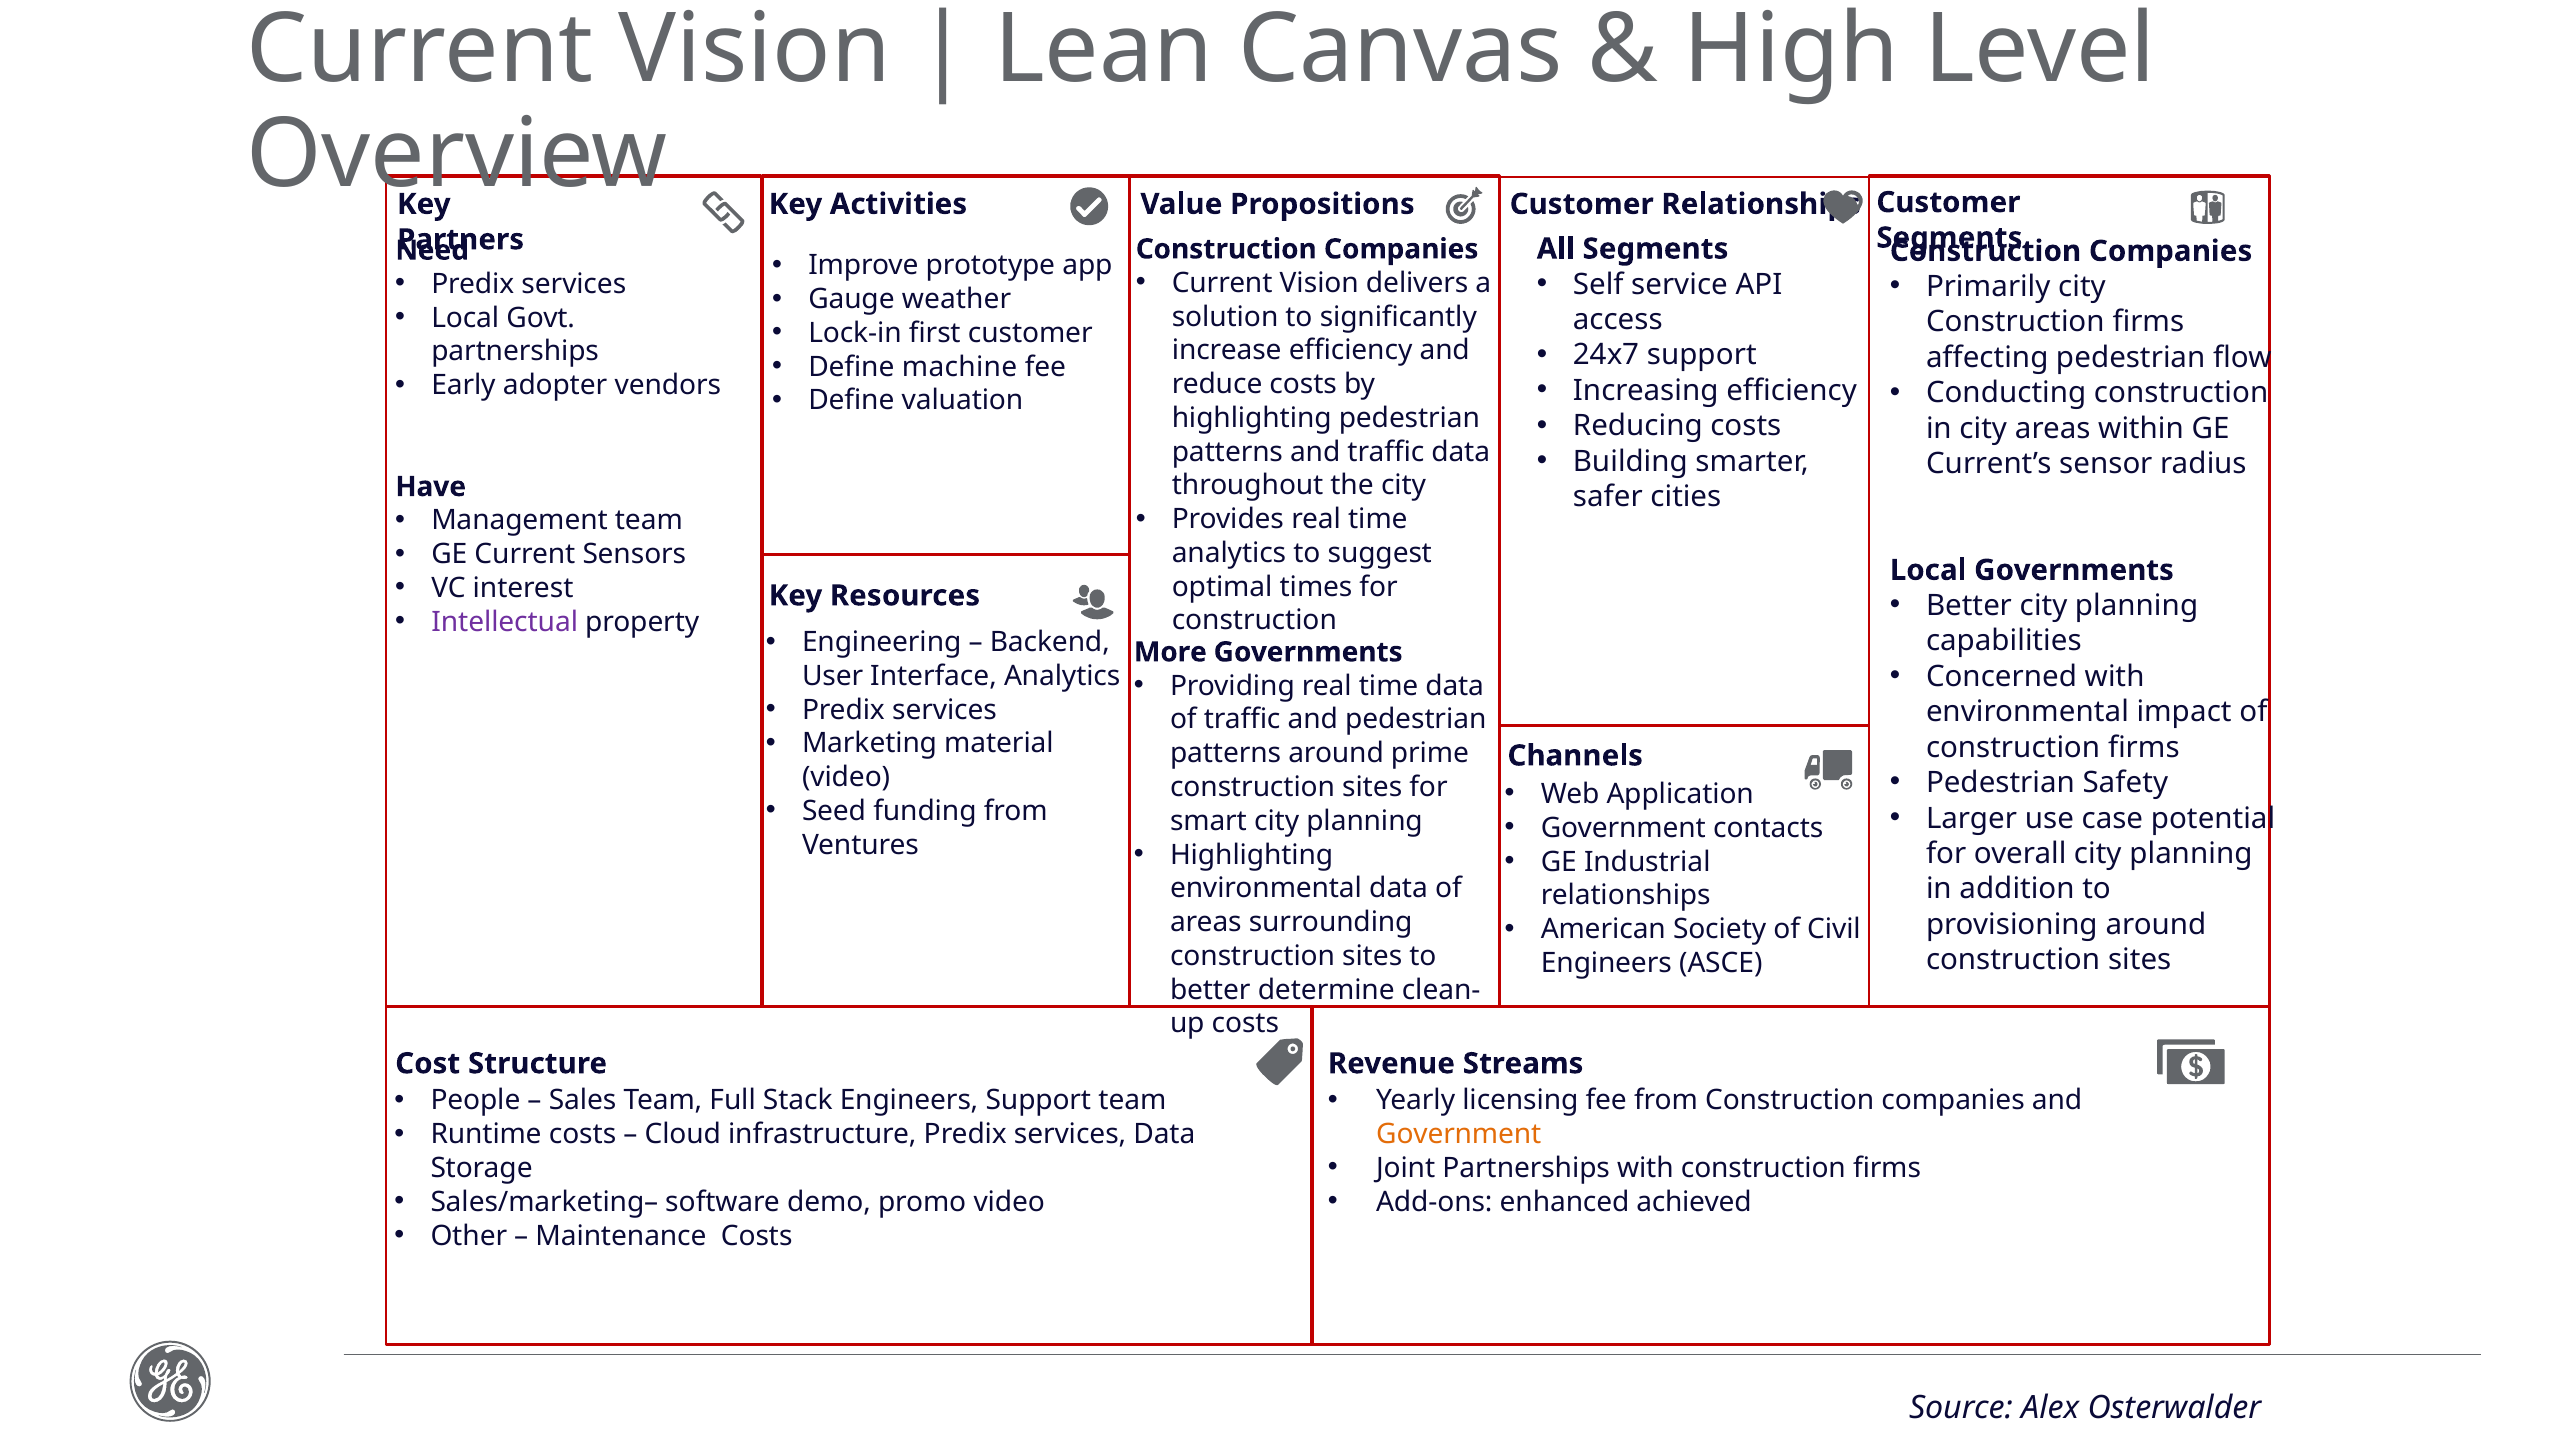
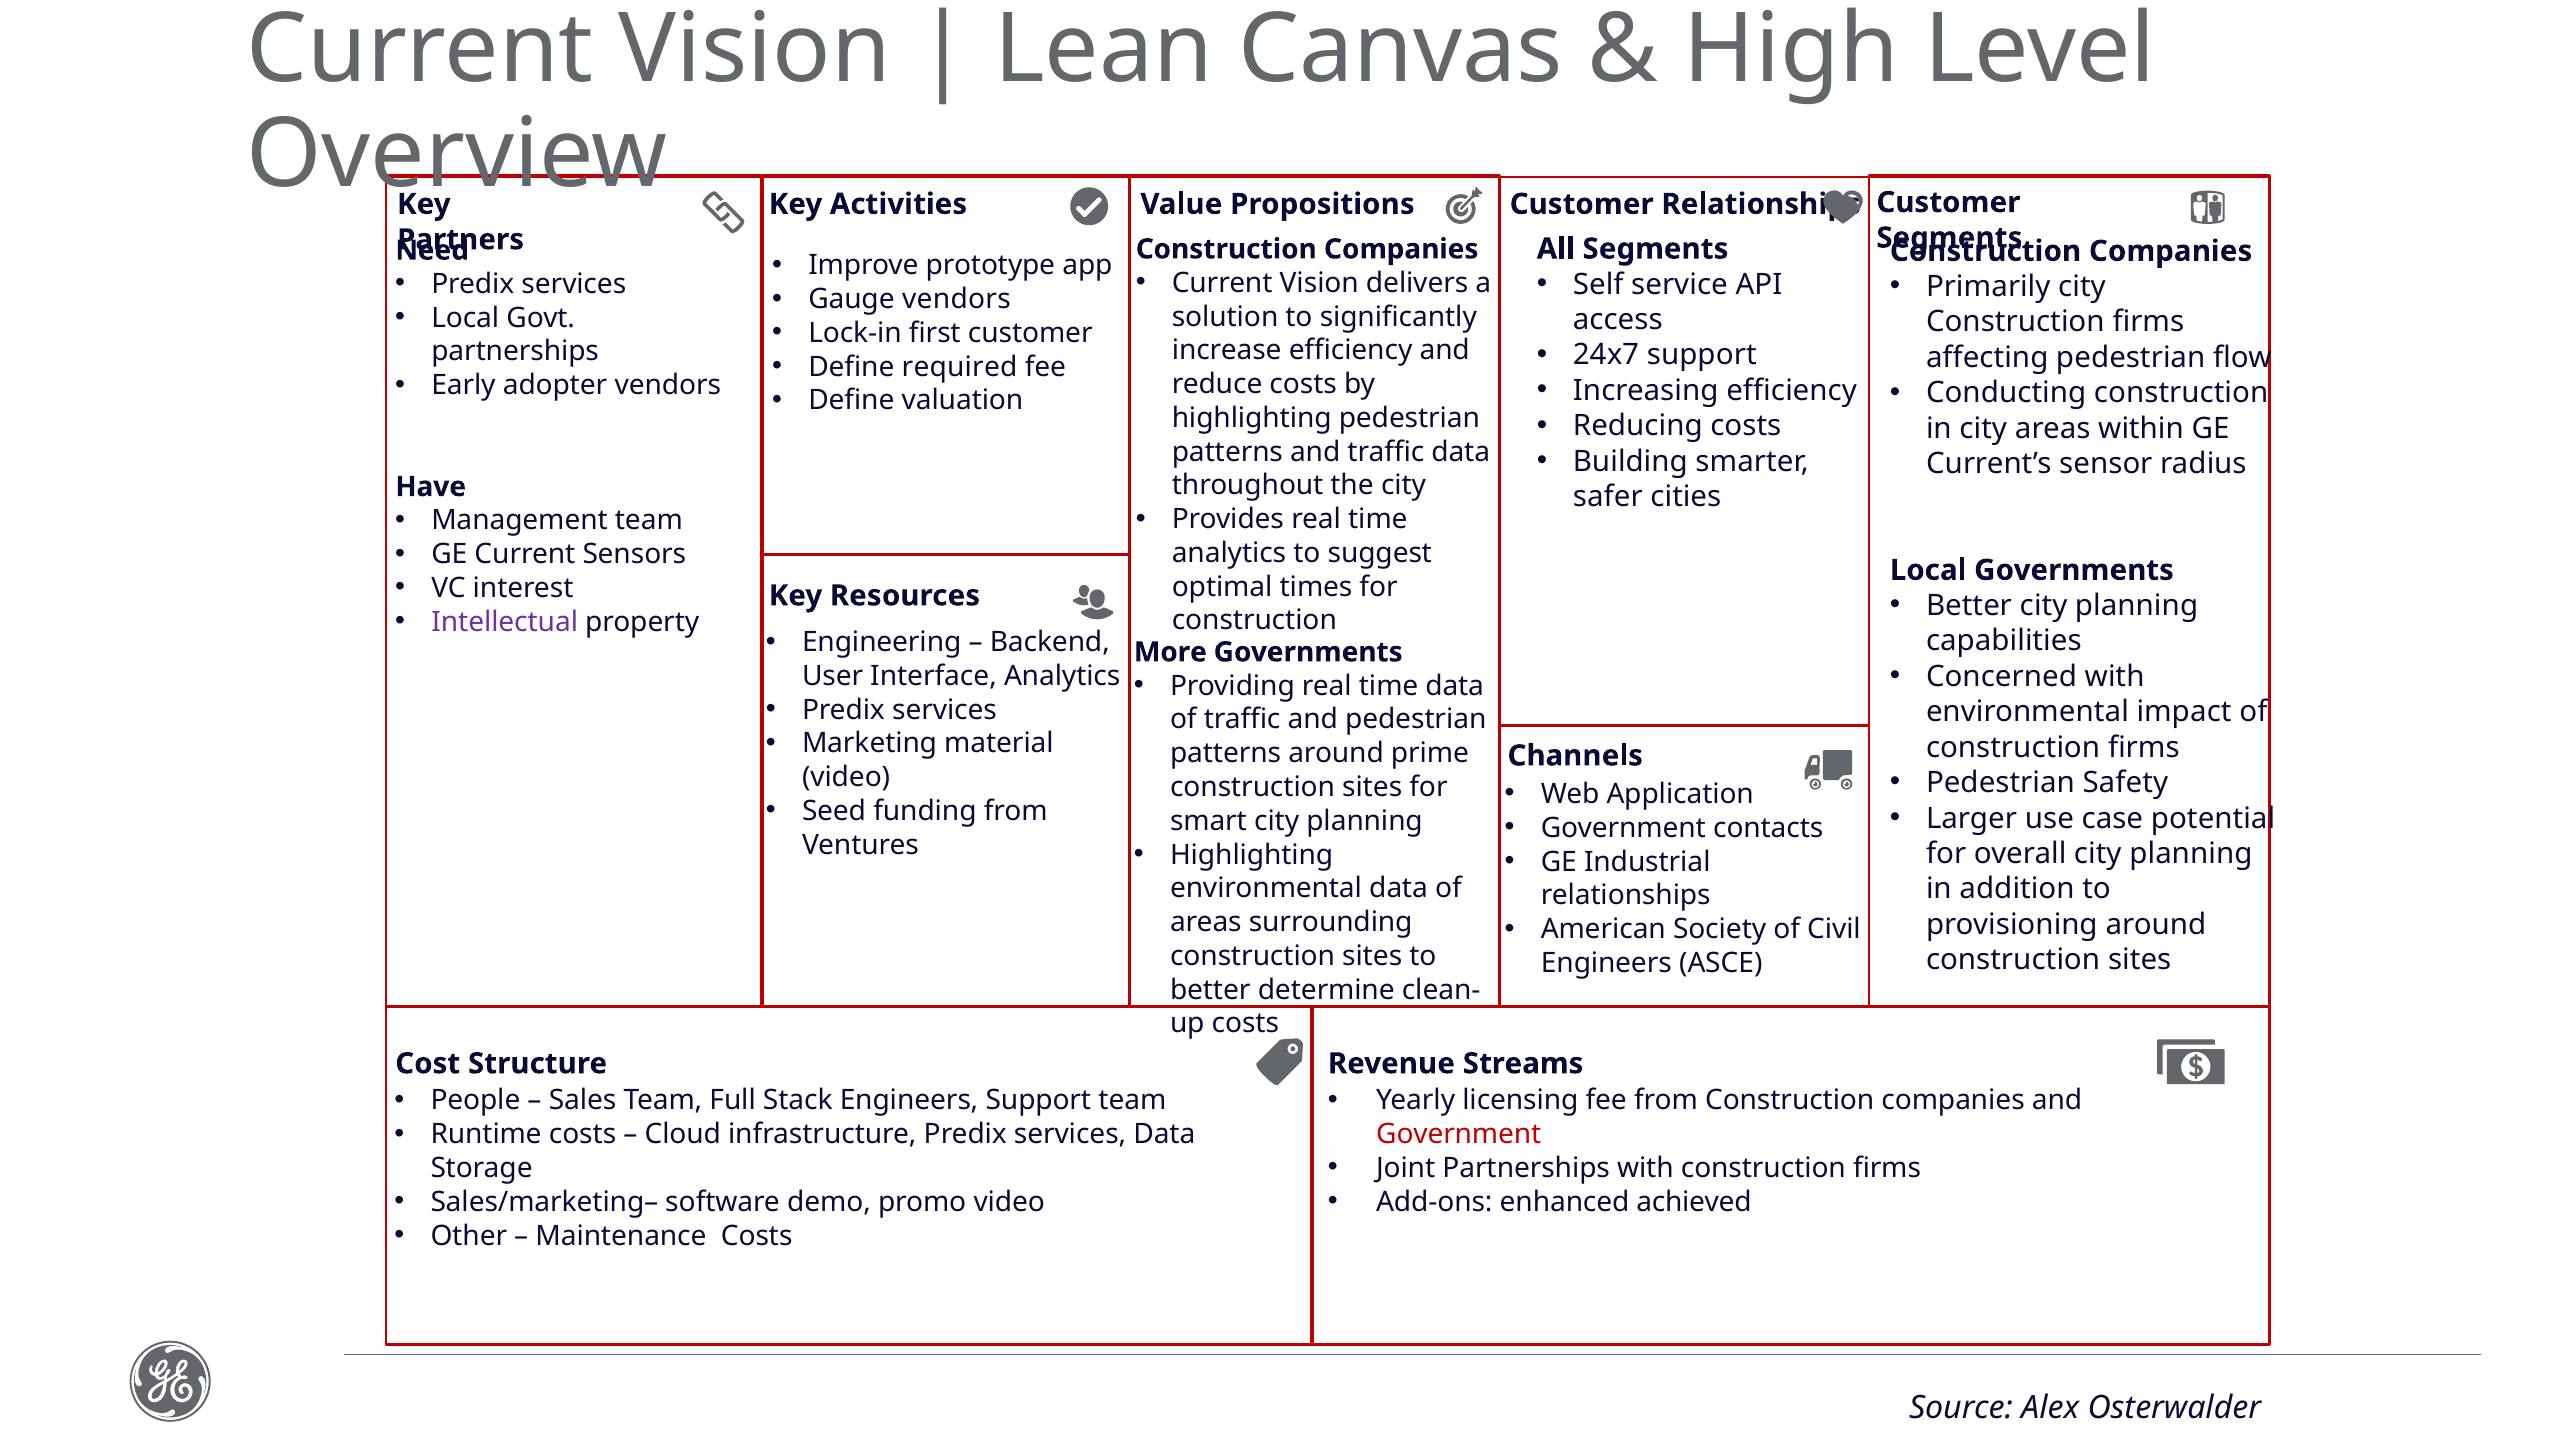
Gauge weather: weather -> vendors (956, 299)
machine: machine -> required (960, 367)
Government colour: orange -> red (1459, 1134)
